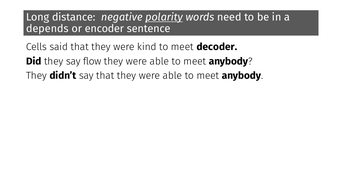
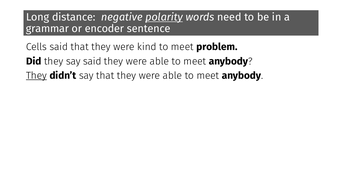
depends: depends -> grammar (47, 29)
decoder: decoder -> problem (217, 47)
say flow: flow -> said (92, 61)
They underline: none -> present (36, 76)
